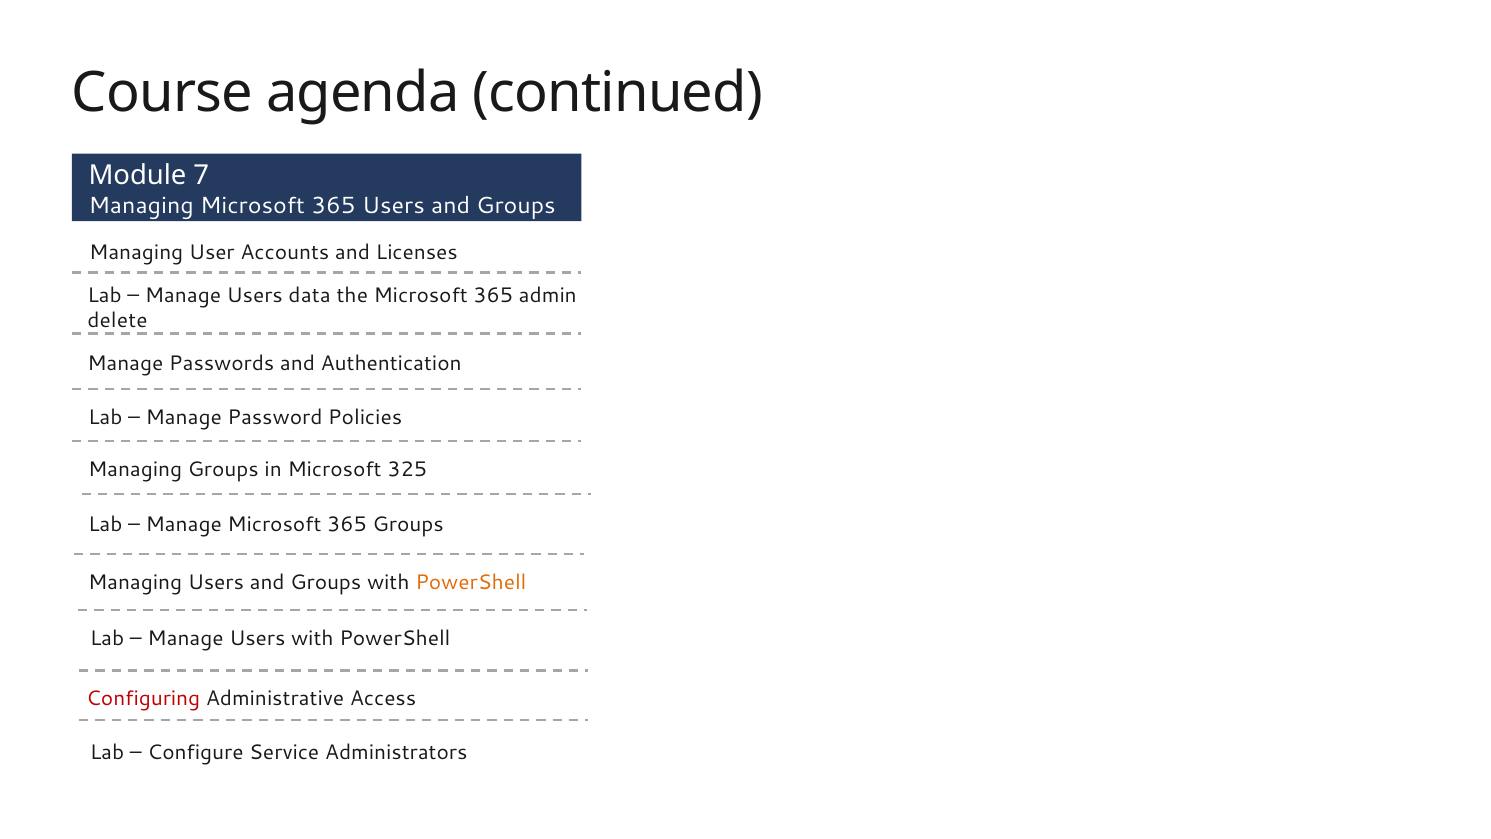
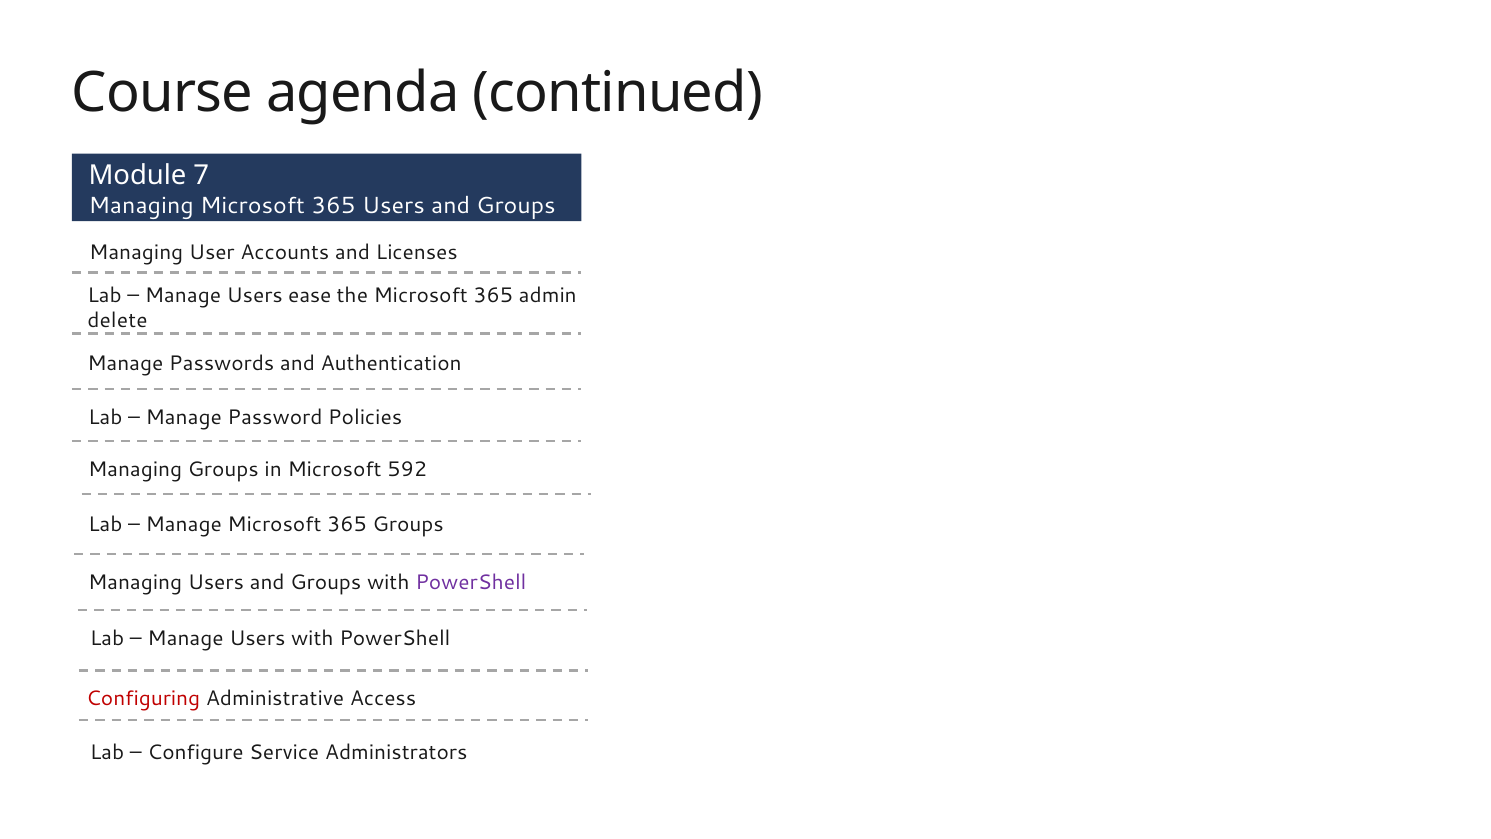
data: data -> ease (310, 296)
325: 325 -> 592 (407, 470)
PowerShell colour: orange -> purple (471, 582)
